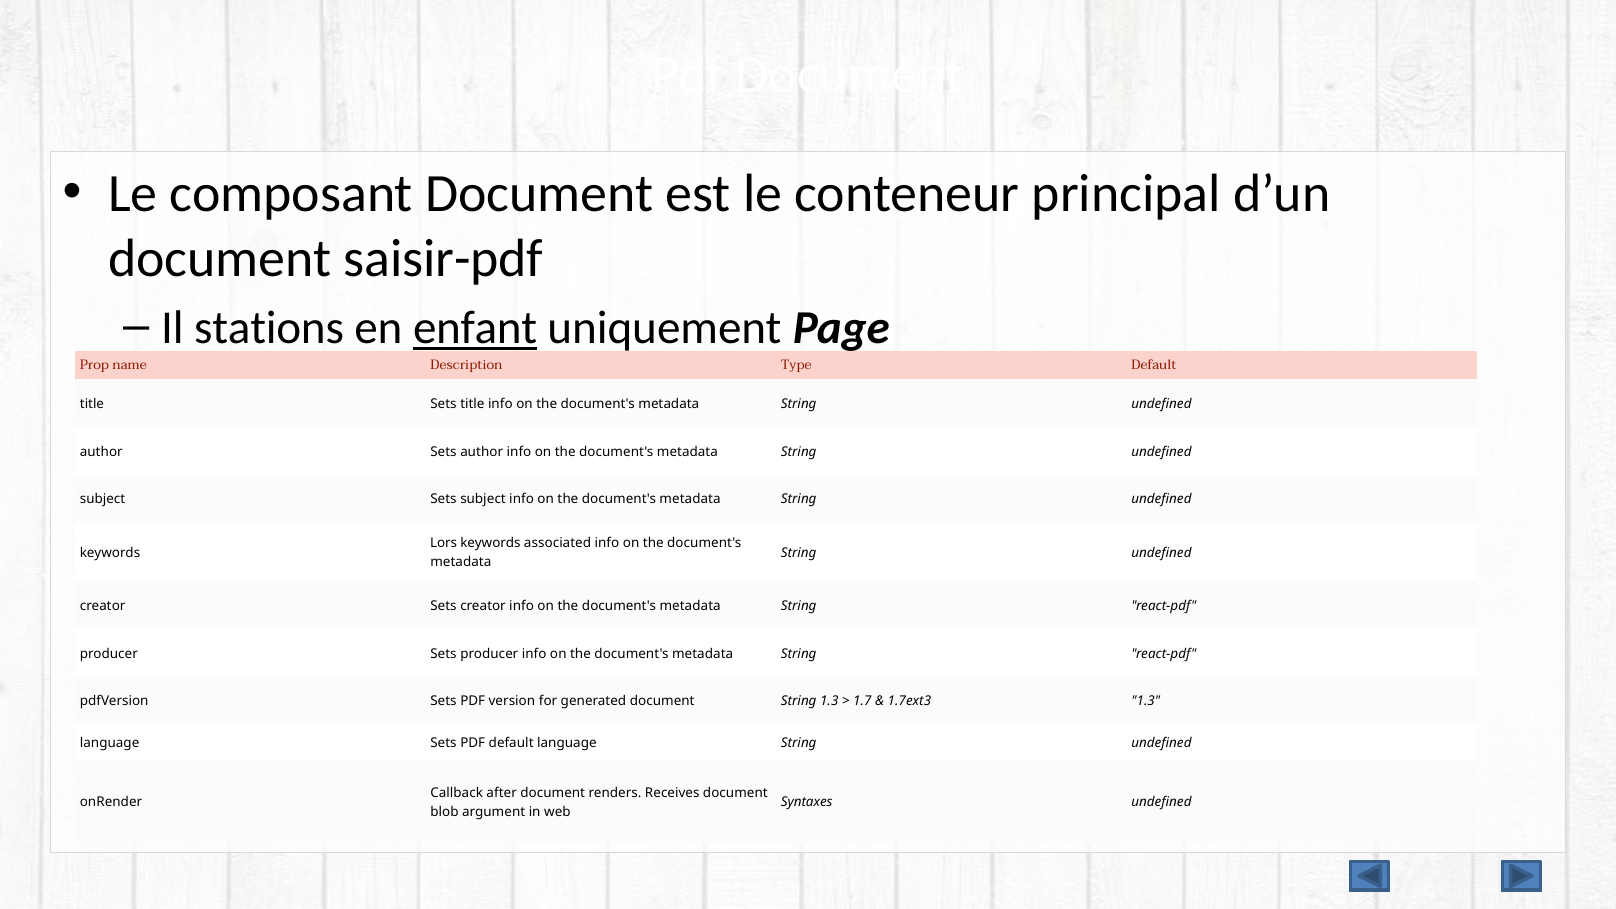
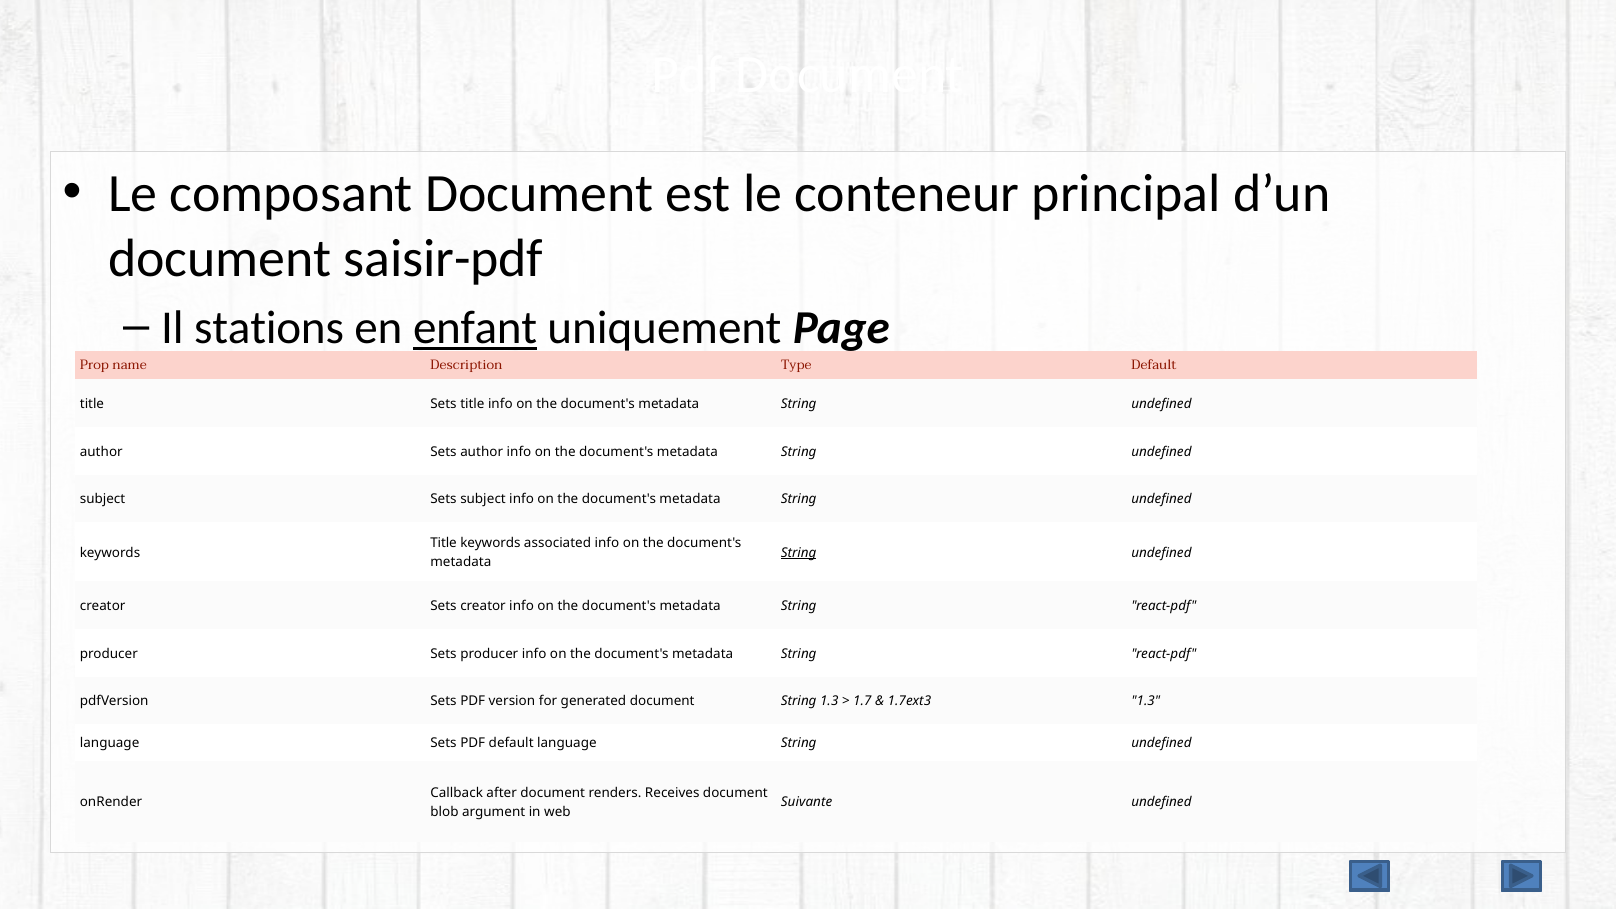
Lors: Lors -> Title (444, 543)
String underline: none -> present (799, 553)
Syntaxes: Syntaxes -> Suivante (807, 802)
